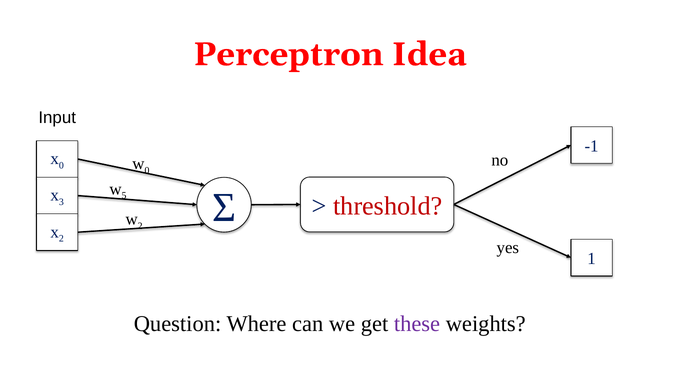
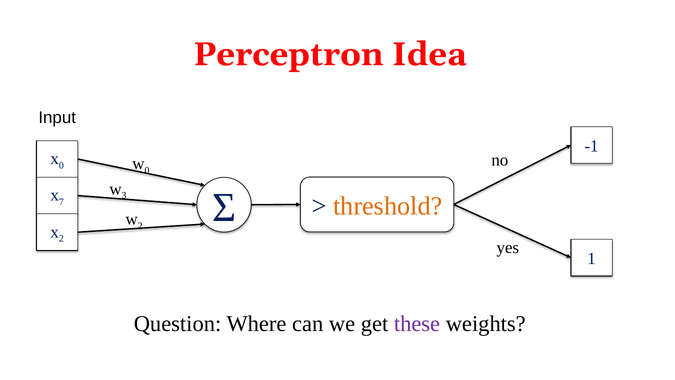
5: 5 -> 3 (124, 196)
3: 3 -> 7 (61, 202)
threshold colour: red -> orange (388, 206)
